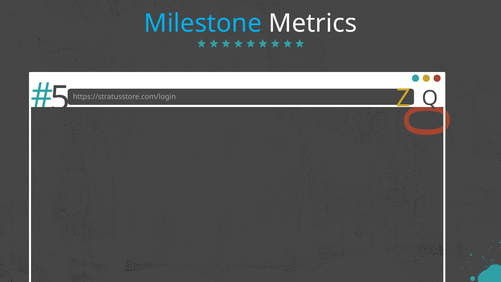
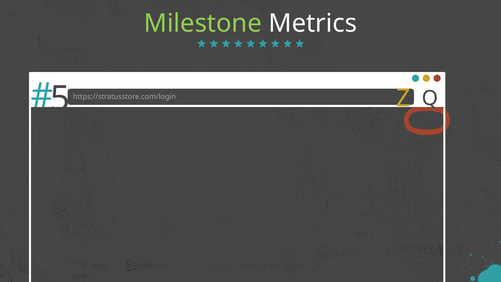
Milestone colour: light blue -> light green (203, 23)
